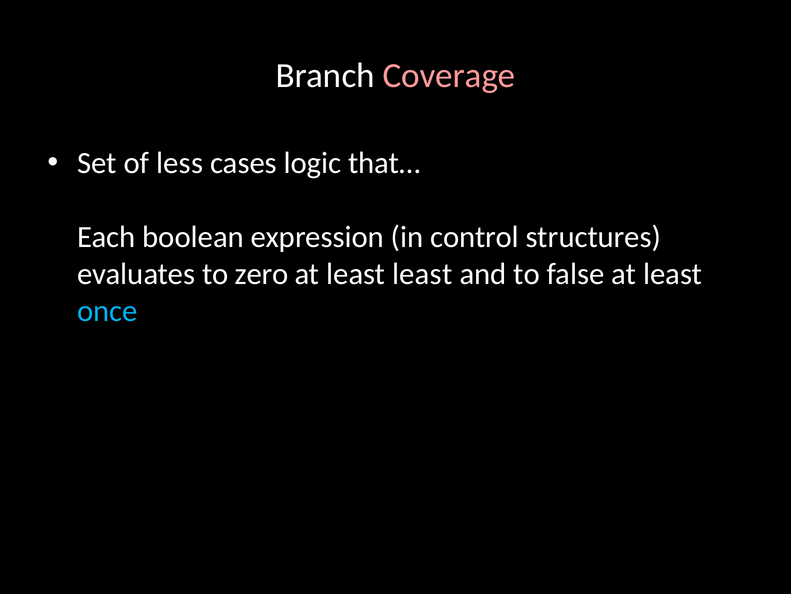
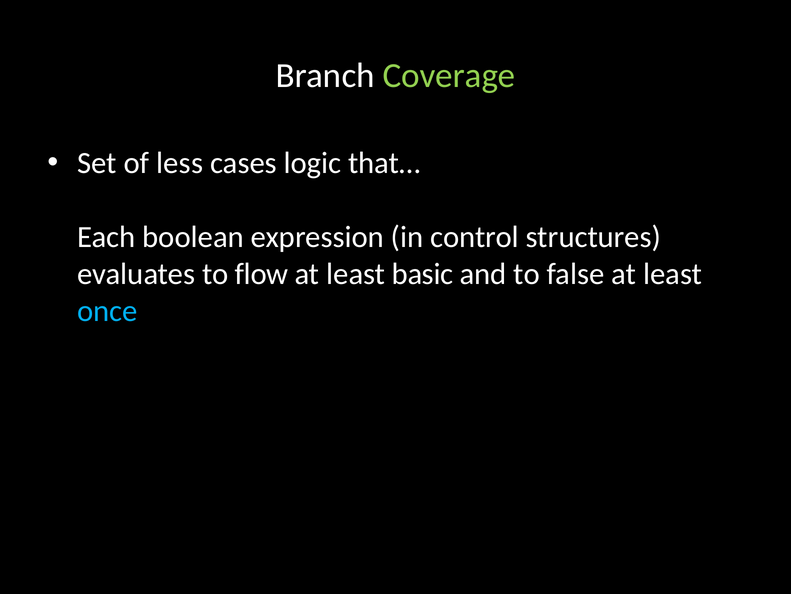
Coverage colour: pink -> light green (449, 76)
zero: zero -> flow (262, 274)
least least: least -> basic (423, 274)
